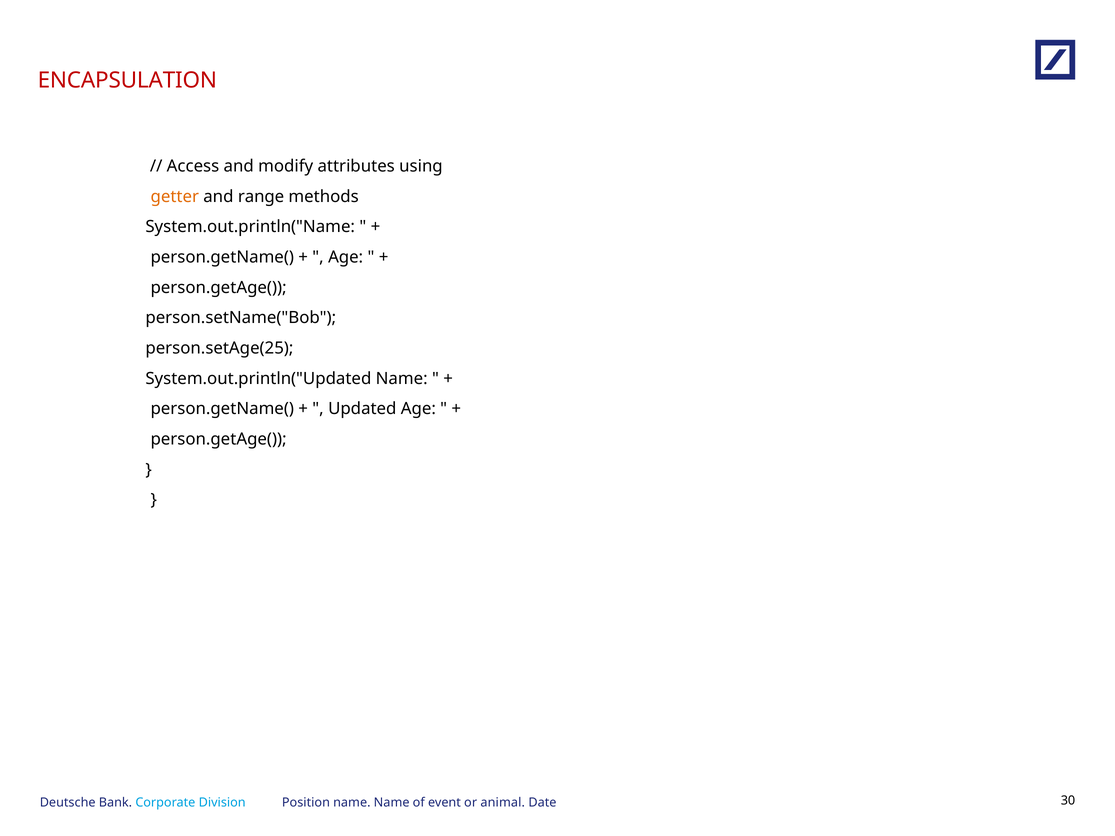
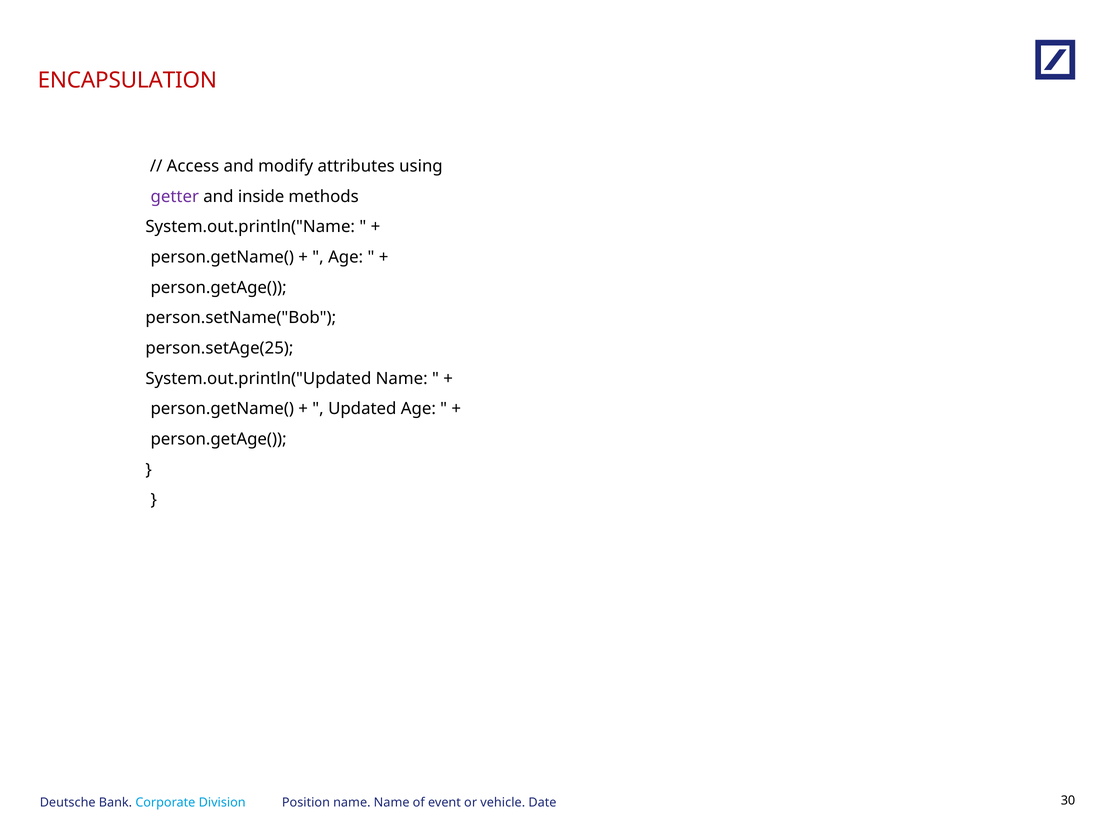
getter colour: orange -> purple (175, 196)
range: range -> inside (261, 196)
animal: animal -> vehicle (503, 802)
